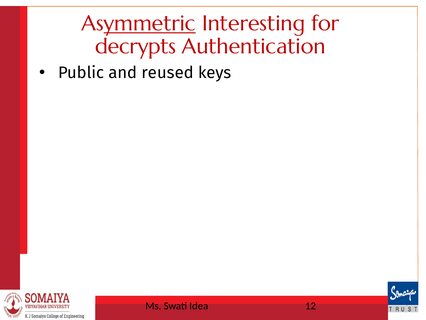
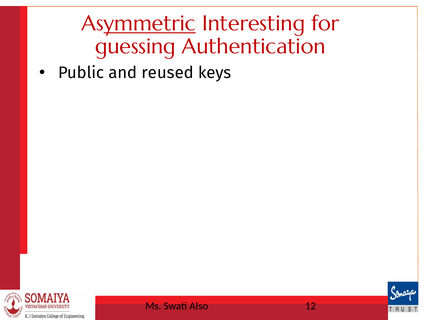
decrypts: decrypts -> guessing (135, 47)
Idea: Idea -> Also (199, 305)
